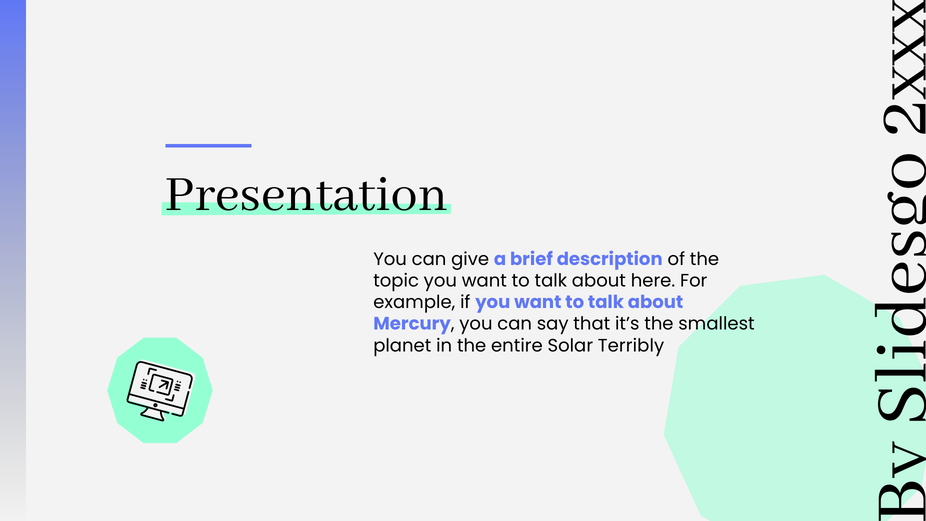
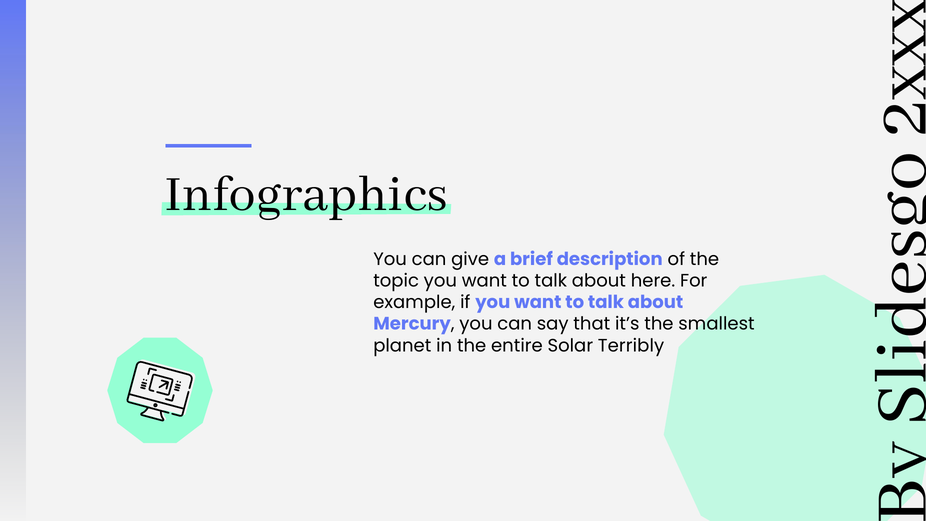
Presentation: Presentation -> Infographics (306, 192)
